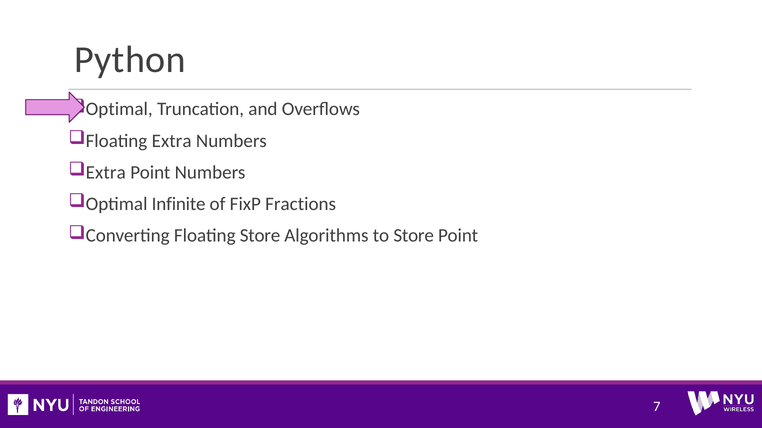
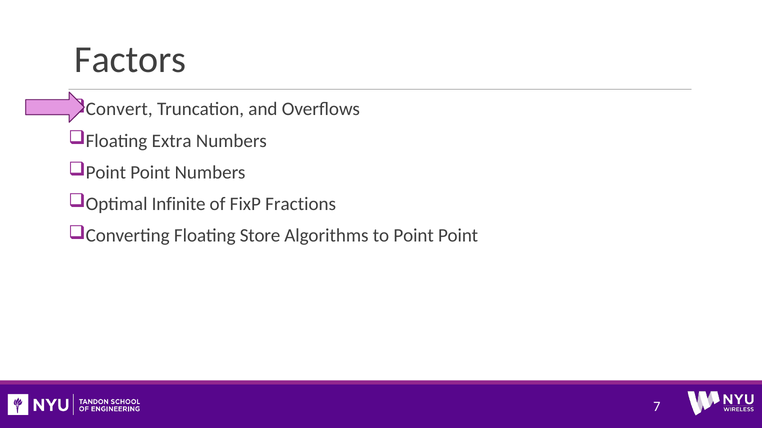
Python: Python -> Factors (130, 60)
Optimal: Optimal -> Convert (119, 109)
Extra: Extra -> Point (106, 173)
to Store: Store -> Point (414, 236)
